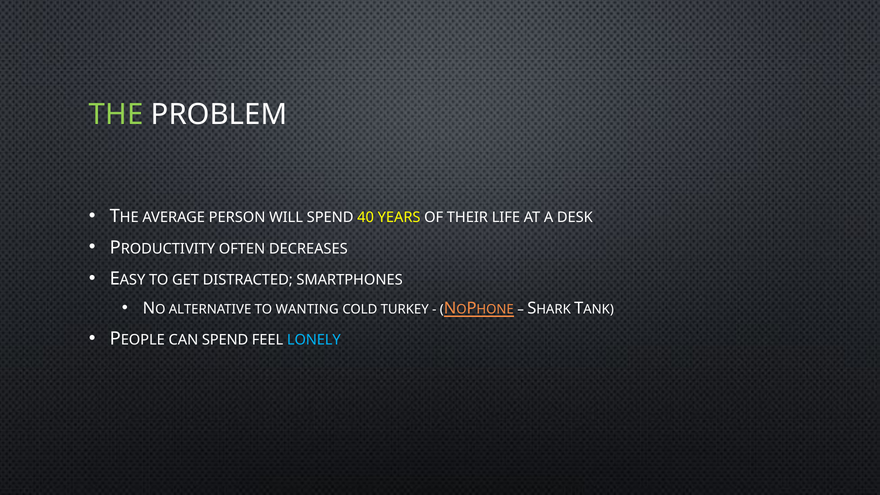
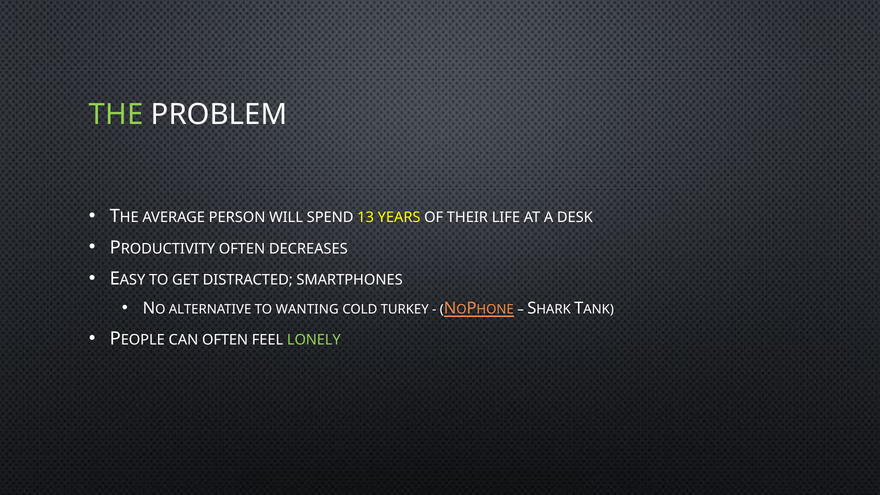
40: 40 -> 13 (366, 218)
CAN SPEND: SPEND -> OFTEN (225, 340)
LONELY colour: light blue -> light green (314, 340)
